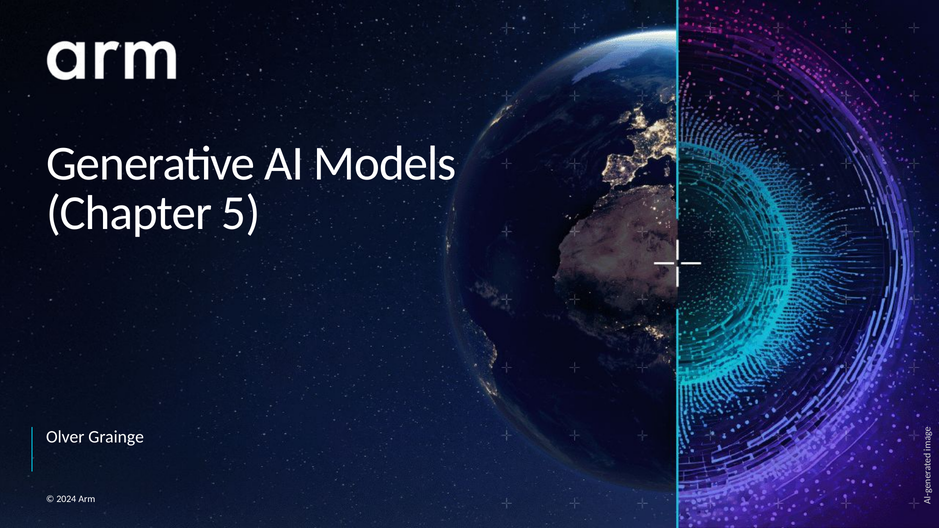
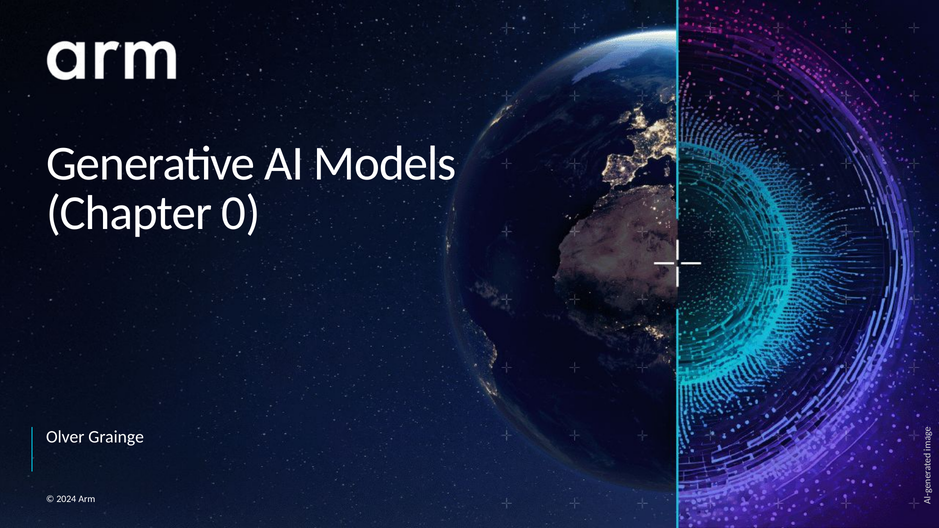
5: 5 -> 0 (241, 213)
